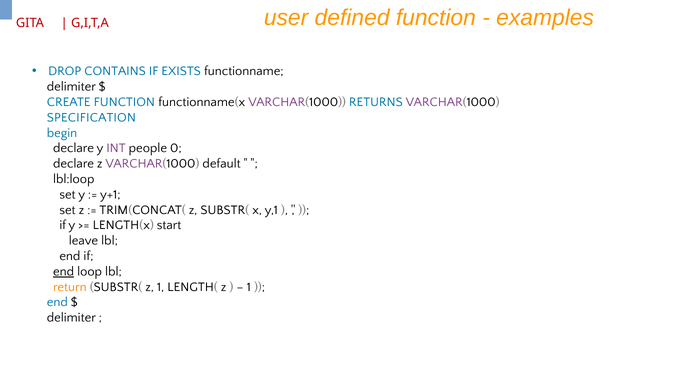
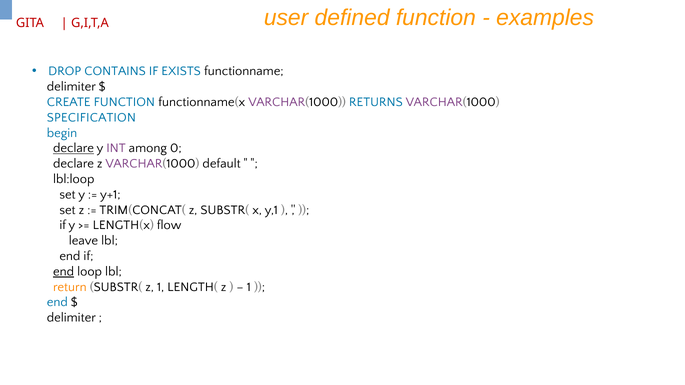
declare underline: none -> present (74, 148)
people: people -> among (148, 148)
start: start -> flow (169, 225)
